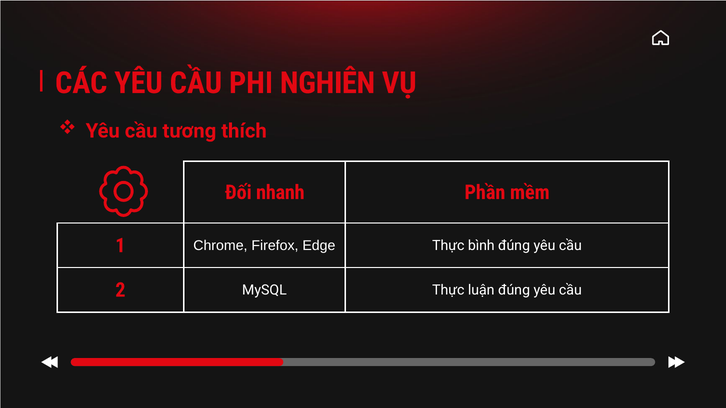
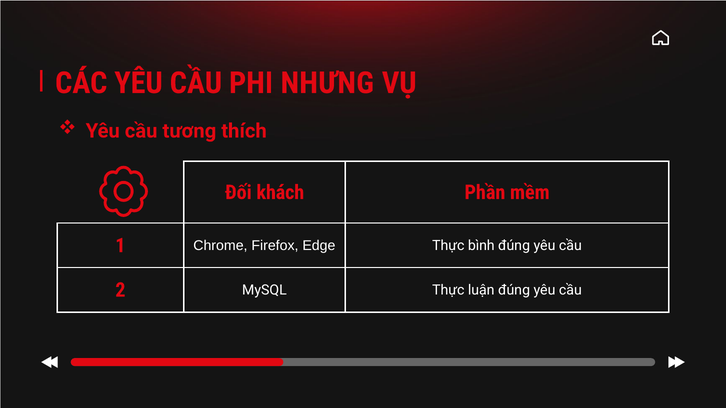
NGHIÊN: NGHIÊN -> NHƯNG (327, 83)
nhanh: nhanh -> khách (280, 193)
